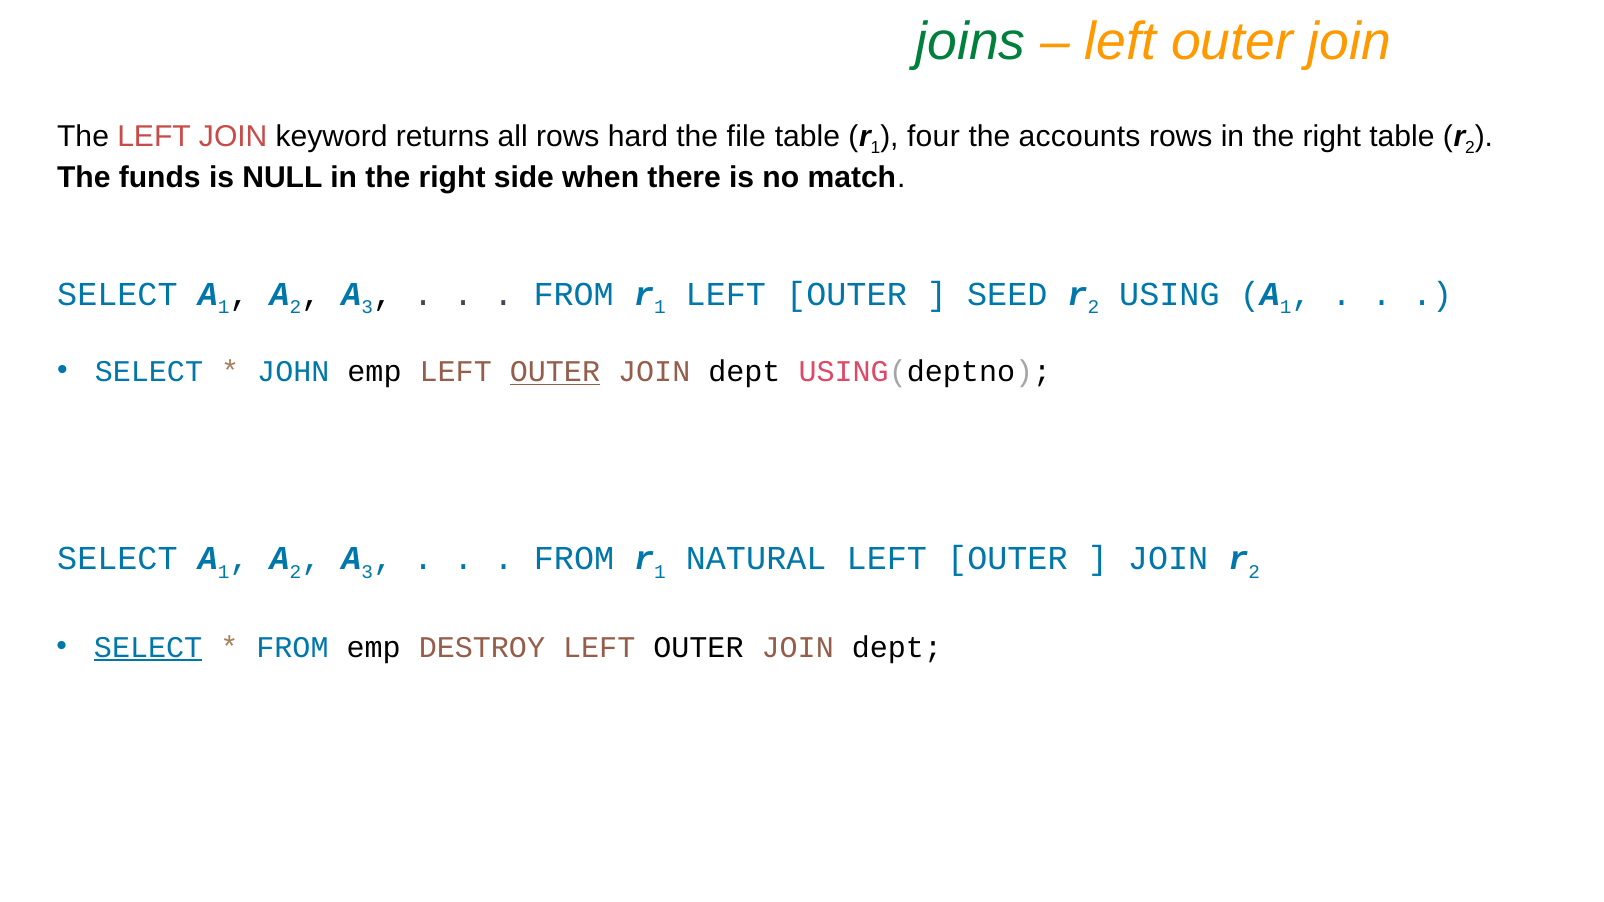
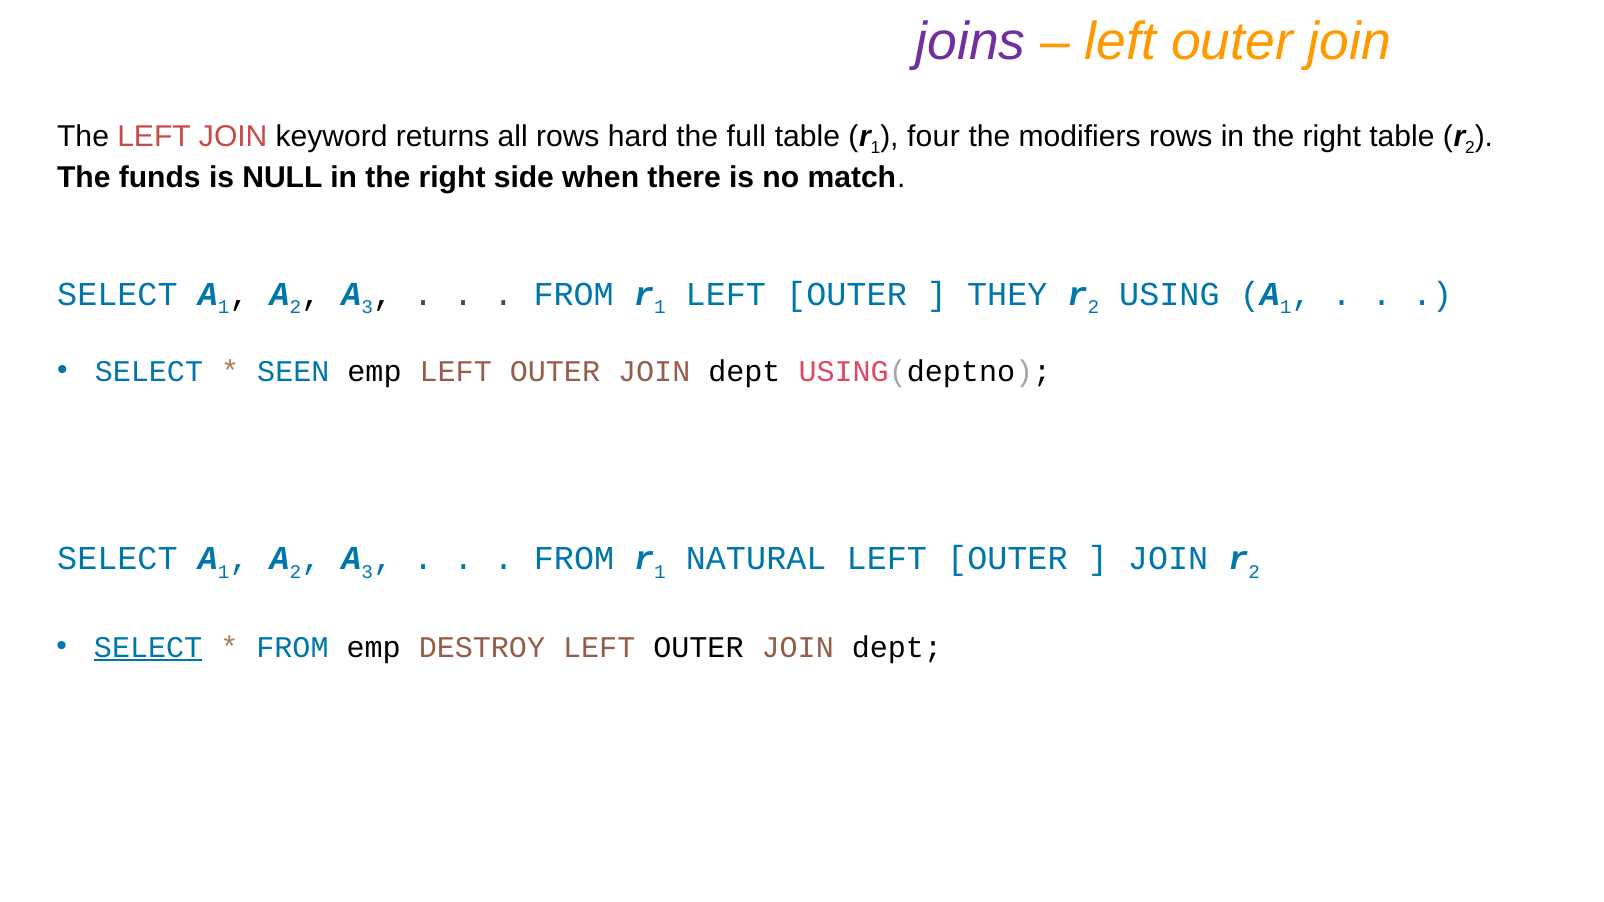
joins colour: green -> purple (971, 42)
file: file -> full (746, 136)
accounts: accounts -> modifiers (1080, 136)
SEED: SEED -> THEY (1007, 295)
JOHN: JOHN -> SEEN (293, 372)
OUTER underline: present -> none (555, 372)
